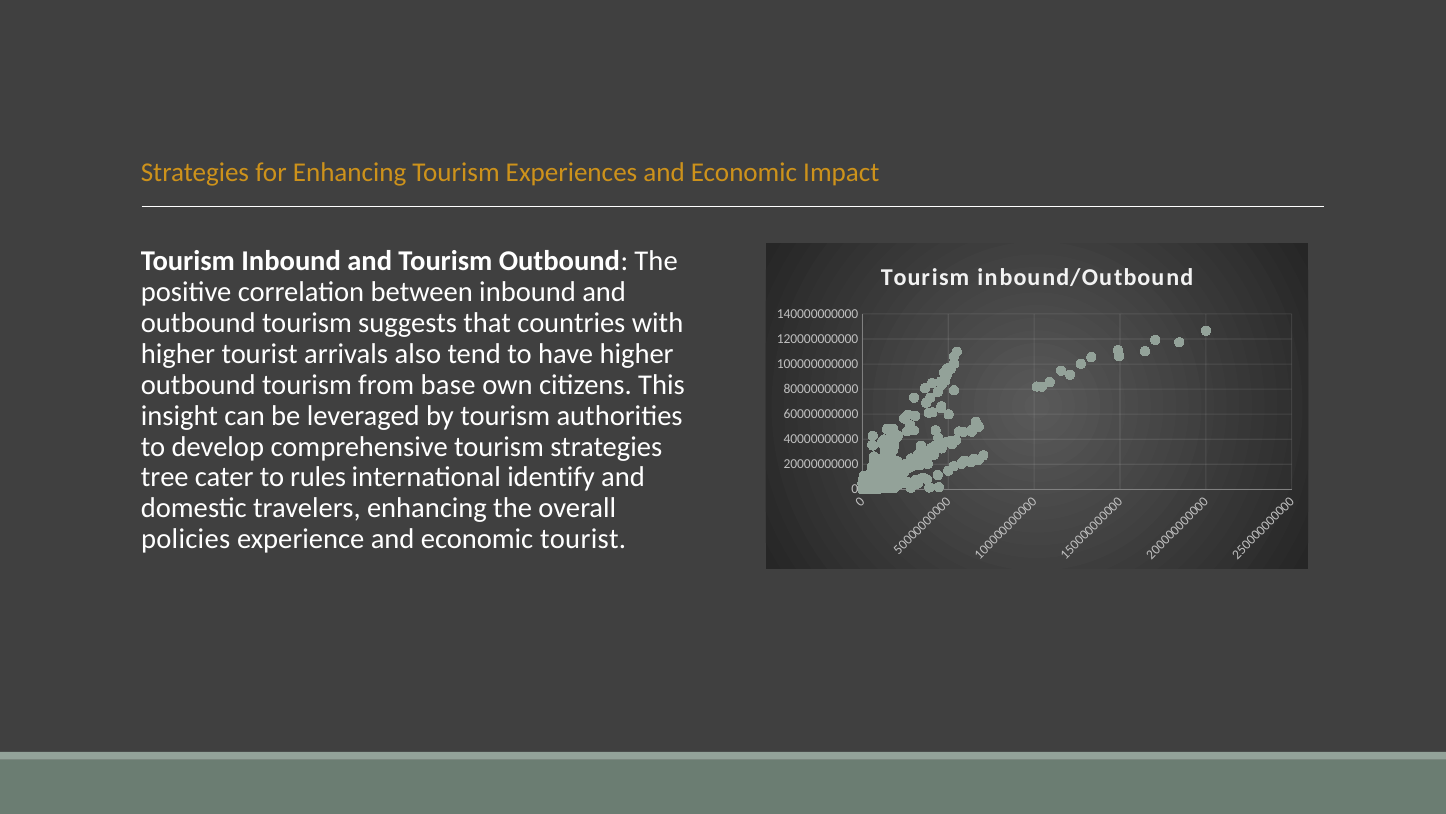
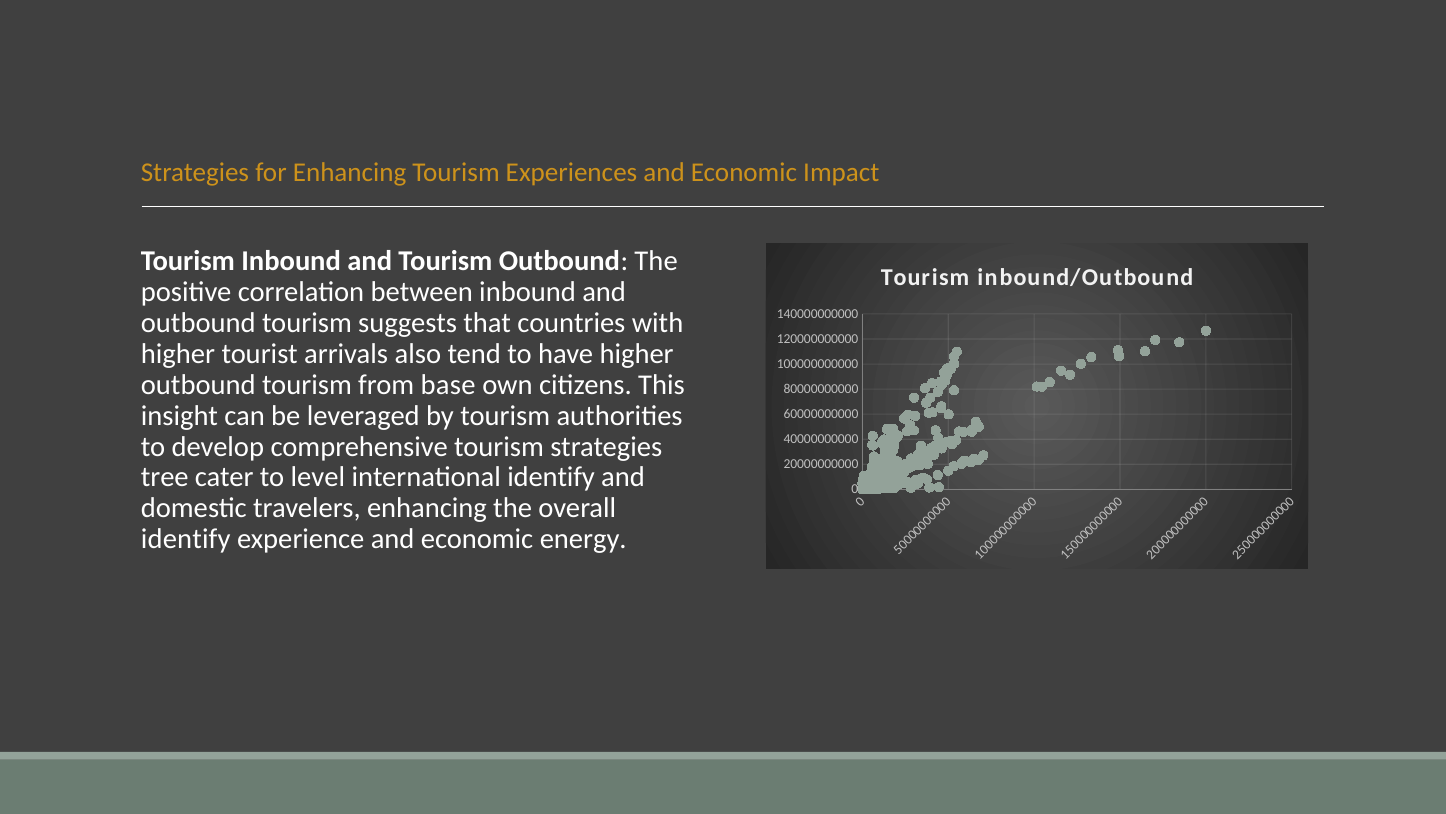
rules: rules -> level (318, 477)
policies: policies -> identify (186, 539)
economic tourist: tourist -> energy (583, 539)
